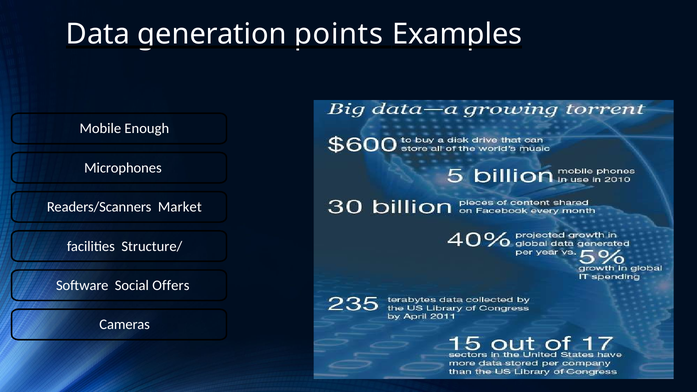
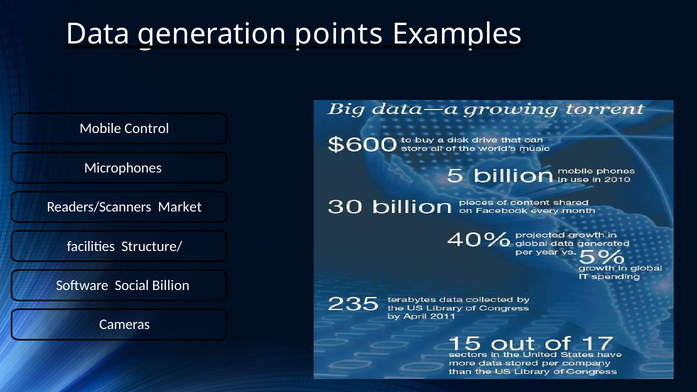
Enough: Enough -> Control (147, 129)
Offers: Offers -> Billion (171, 286)
